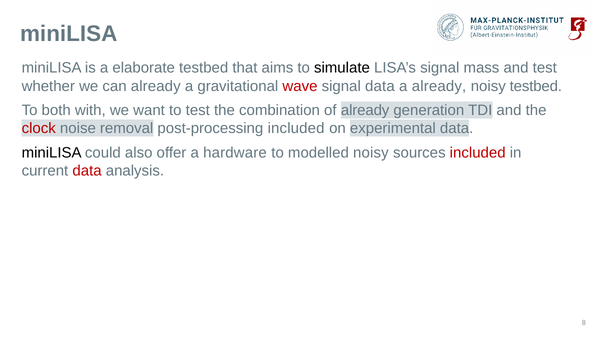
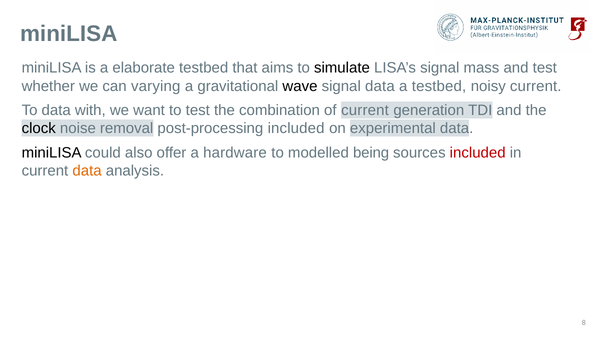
can already: already -> varying (156, 86)
wave colour: red -> black (300, 86)
a already: already -> testbed (439, 86)
noisy testbed: testbed -> current (536, 86)
To both: both -> data (56, 110)
of already: already -> current (365, 110)
clock colour: red -> black (39, 128)
modelled noisy: noisy -> being (371, 152)
data colour: red -> orange (87, 170)
